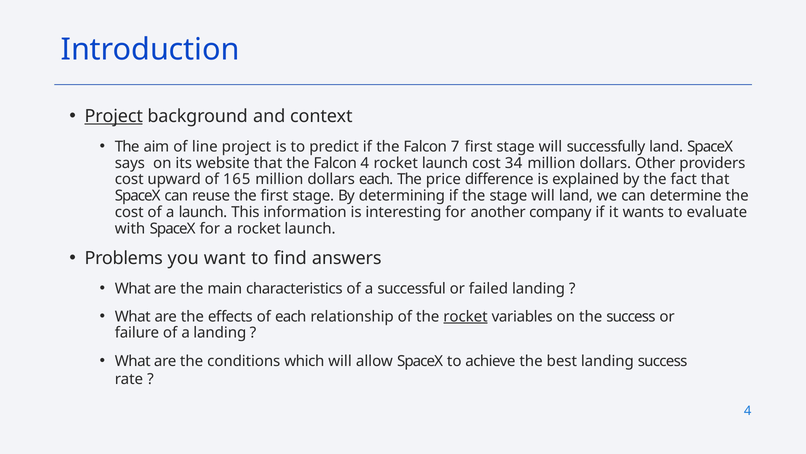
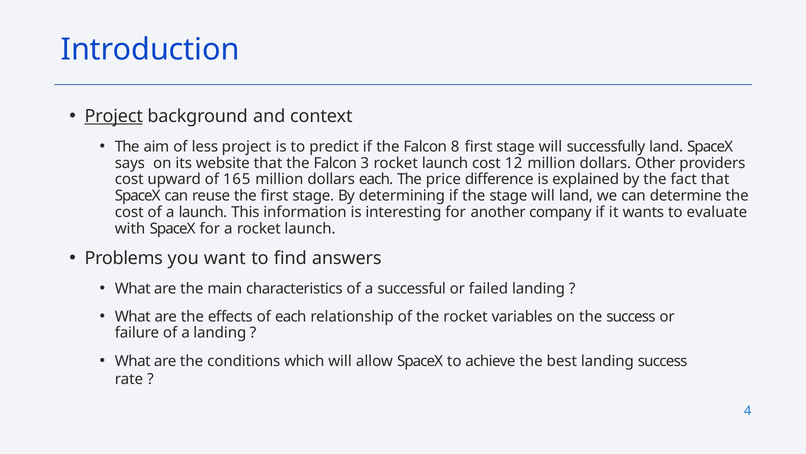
line: line -> less (205, 146)
7: 7 -> 8 (455, 146)
Falcon 4: 4 -> 3 (365, 163)
34: 34 -> 12 (514, 163)
rocket underline: present -> none (465, 316)
